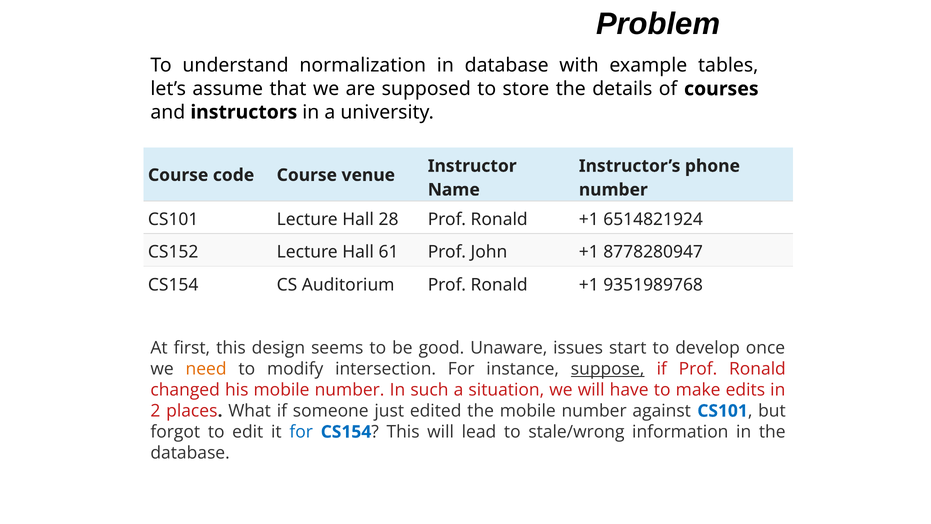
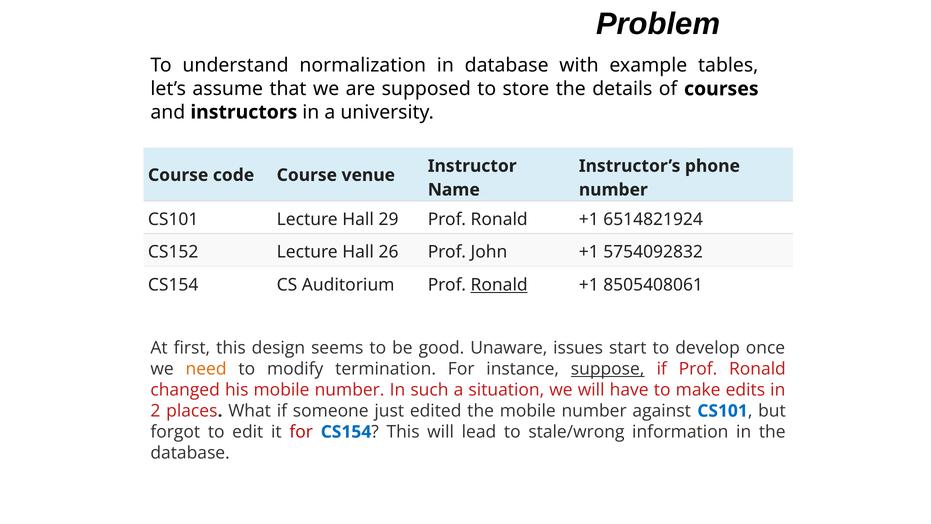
28: 28 -> 29 (389, 219)
61: 61 -> 26 (389, 252)
8778280947: 8778280947 -> 5754092832 (653, 252)
Ronald underline: none -> present (499, 285)
9351989768: 9351989768 -> 8505408061 (653, 285)
intersection: intersection -> termination (386, 369)
for colour: blue -> red (301, 432)
